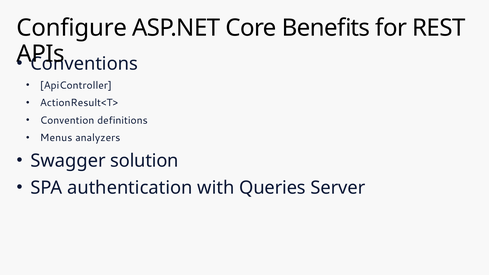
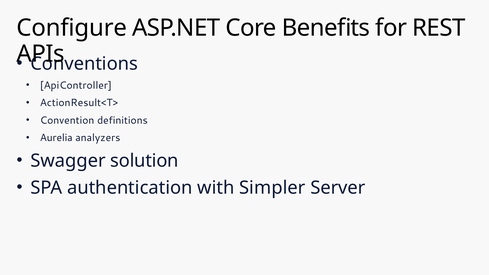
Menus: Menus -> Aurelia (56, 138)
Queries: Queries -> Simpler (272, 188)
